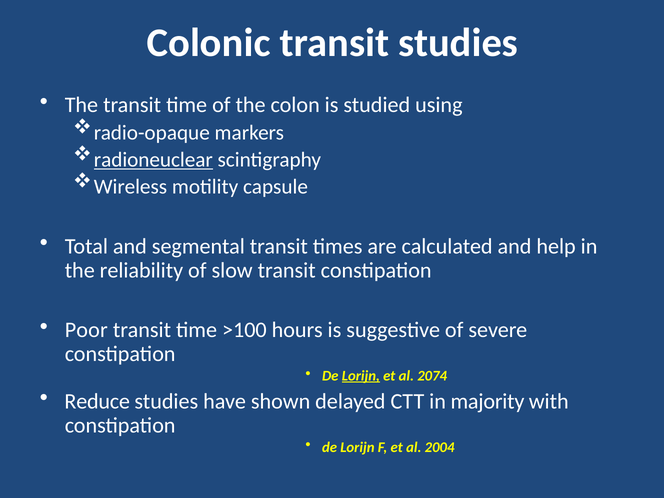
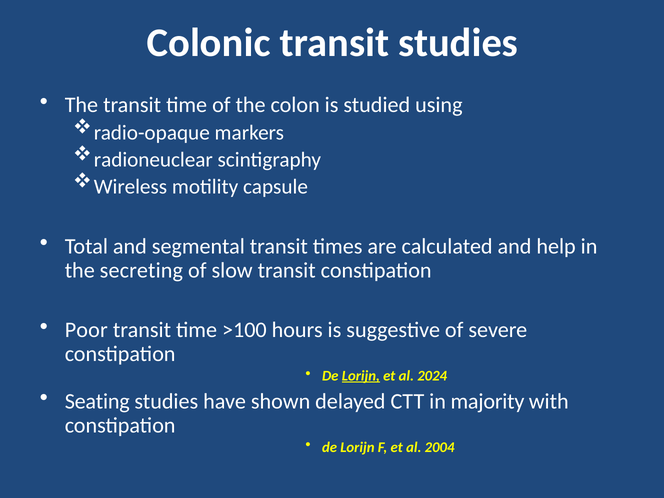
radioneuclear underline: present -> none (153, 160)
reliability: reliability -> secreting (141, 270)
2074: 2074 -> 2024 (432, 376)
Reduce: Reduce -> Seating (97, 401)
